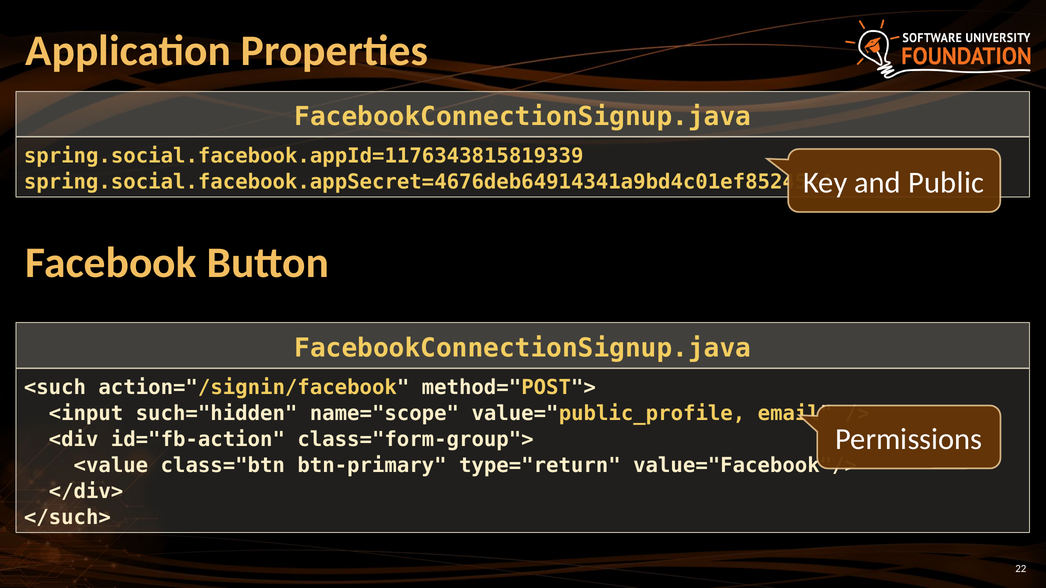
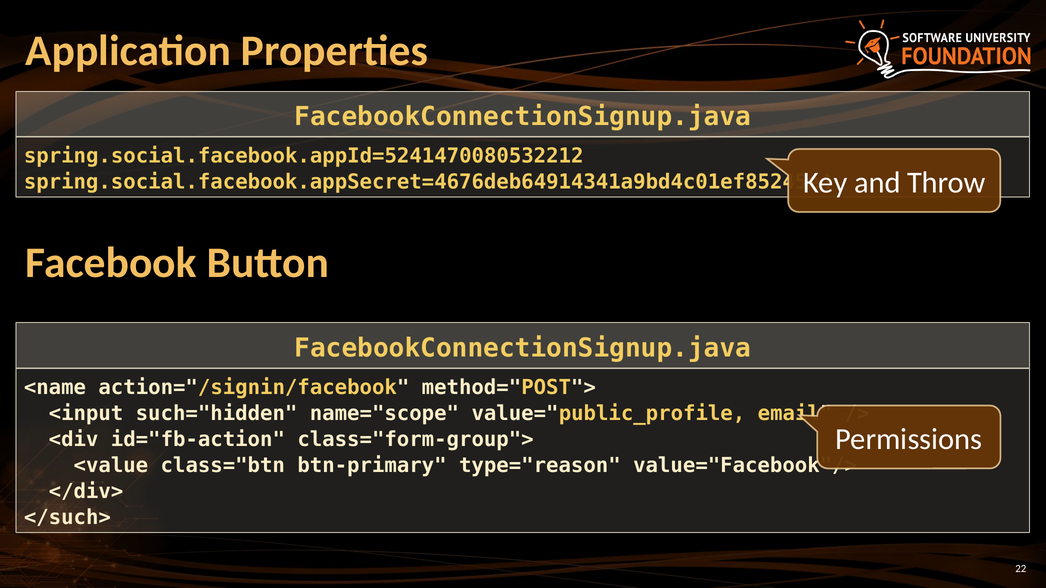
spring.social.facebook.appId=1176343815819339: spring.social.facebook.appId=1176343815819339 -> spring.social.facebook.appId=5241470080532212 (304, 156)
Public: Public -> Throw (946, 183)
<such: <such -> <name (55, 388)
type="return: type="return -> type="reason (540, 466)
